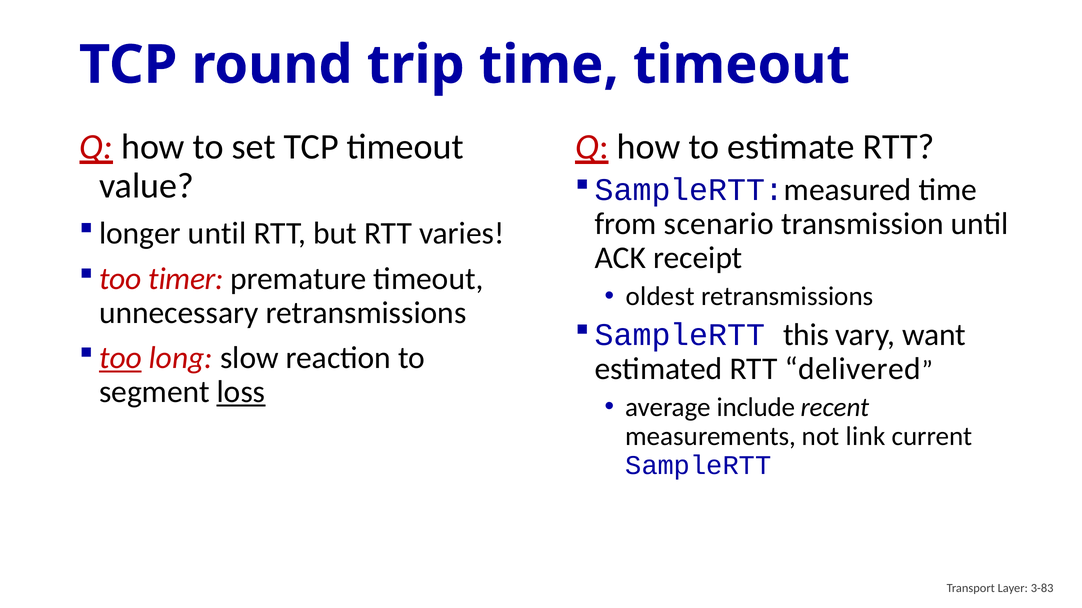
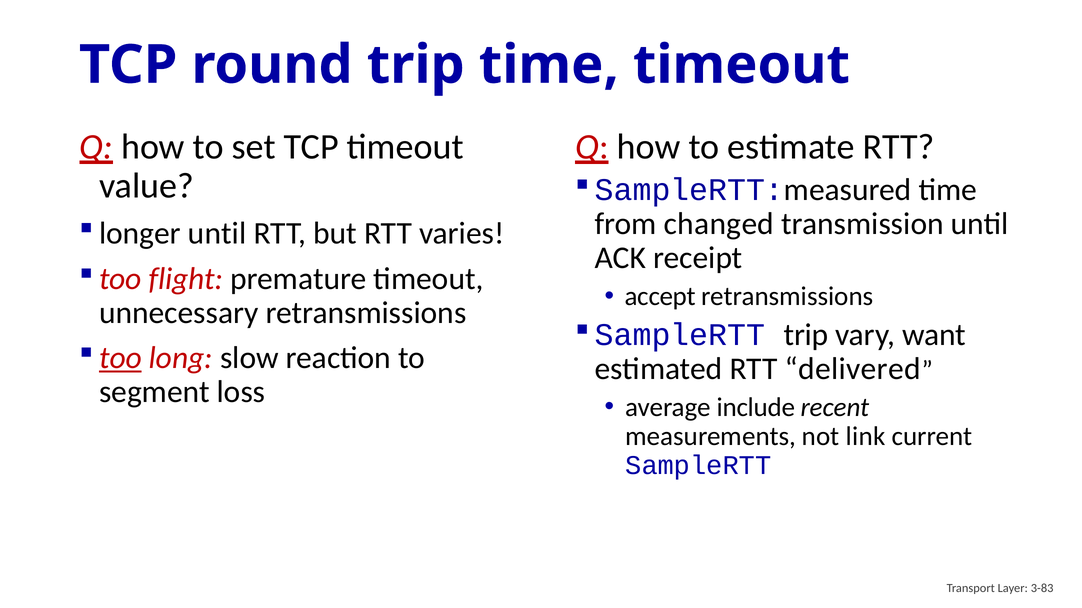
scenario: scenario -> changed (719, 224)
timer: timer -> flight (186, 279)
oldest: oldest -> accept (660, 297)
SampleRTT this: this -> trip (806, 335)
loss underline: present -> none (241, 392)
